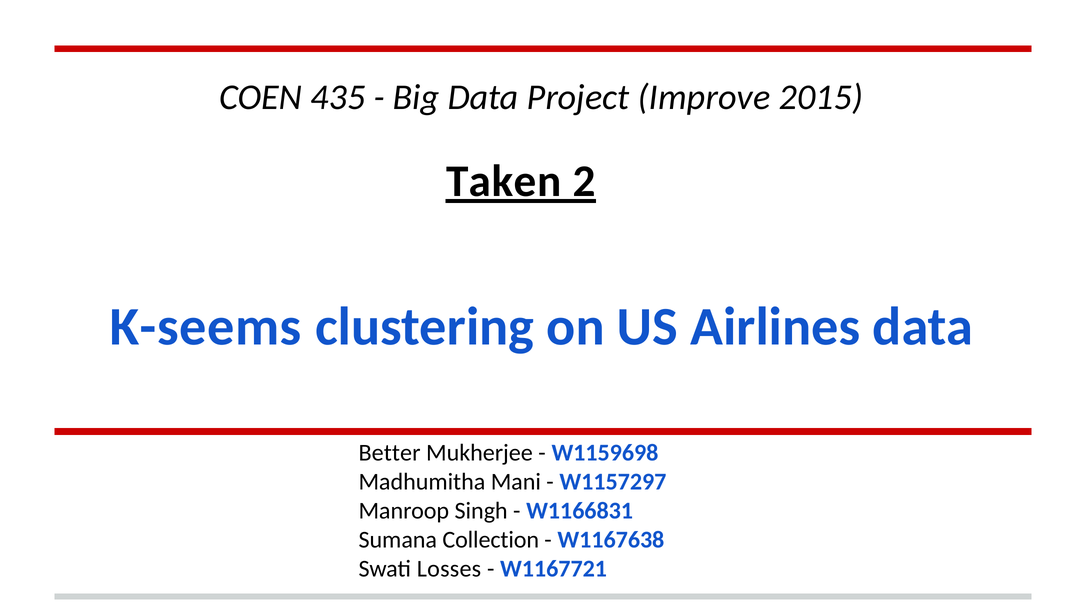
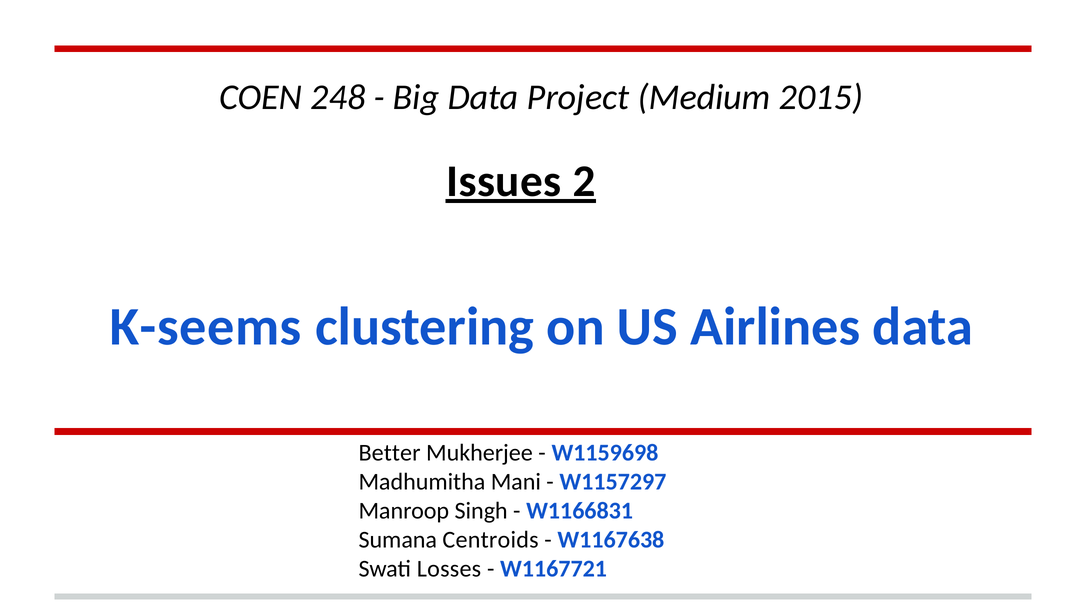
435: 435 -> 248 (338, 97)
Improve: Improve -> Medium (704, 97)
Taken: Taken -> Issues (504, 181)
Collection: Collection -> Centroids (491, 540)
